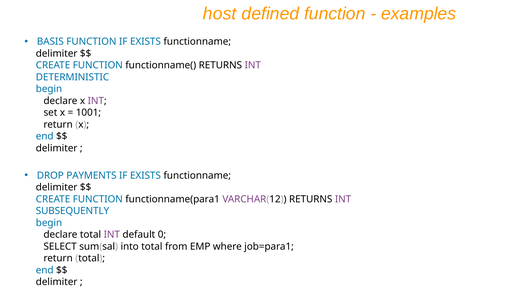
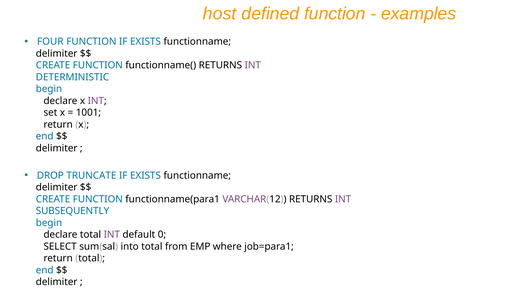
BASIS: BASIS -> FOUR (50, 42)
PAYMENTS: PAYMENTS -> TRUNCATE (91, 175)
